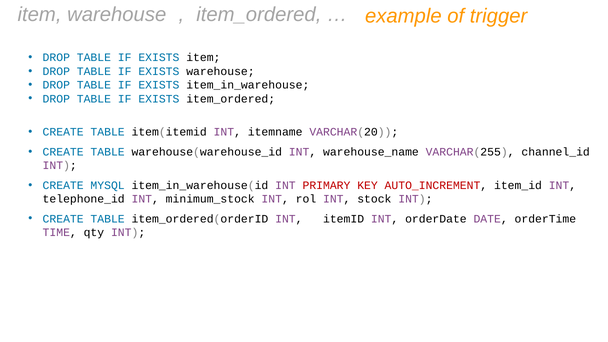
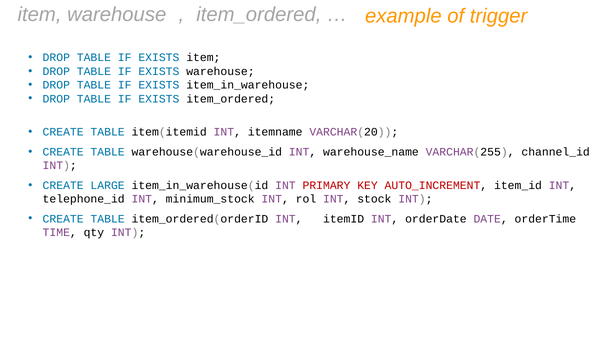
MYSQL: MYSQL -> LARGE (108, 185)
